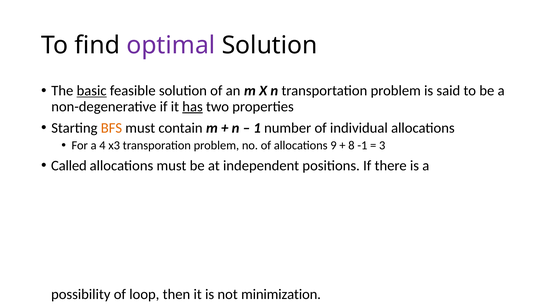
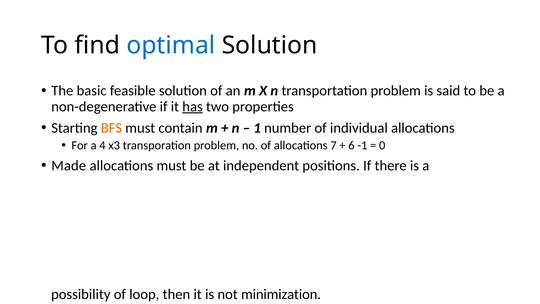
optimal colour: purple -> blue (171, 45)
basic underline: present -> none (92, 91)
9: 9 -> 7 (333, 145)
8: 8 -> 6 (351, 145)
3: 3 -> 0 (382, 145)
Called: Called -> Made (69, 165)
